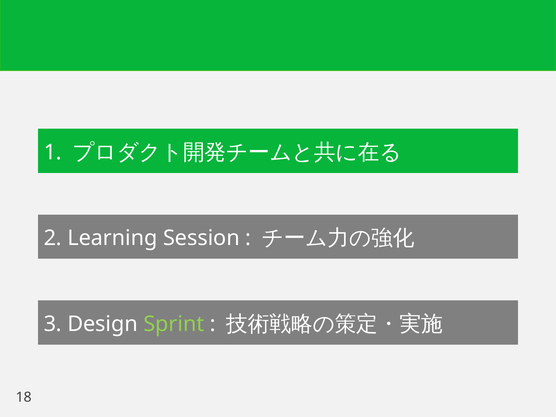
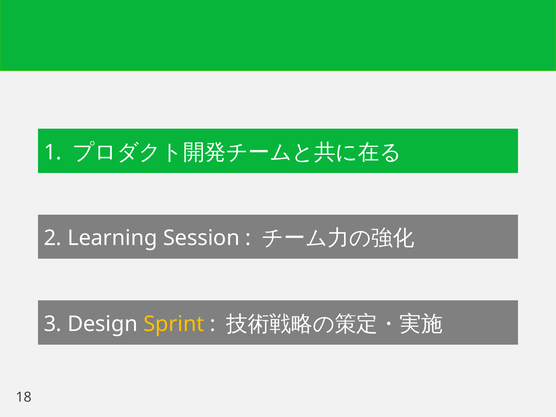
Sprint colour: light green -> yellow (174, 324)
